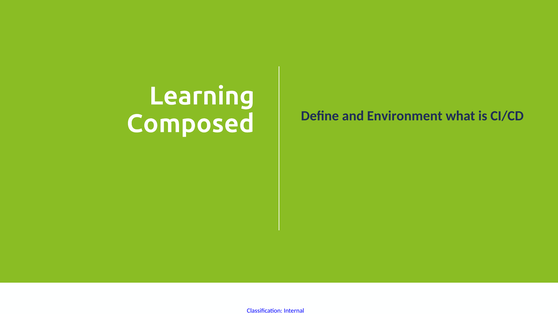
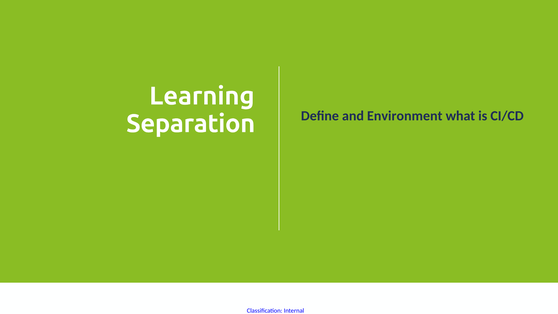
Composed: Composed -> Separation (191, 124)
